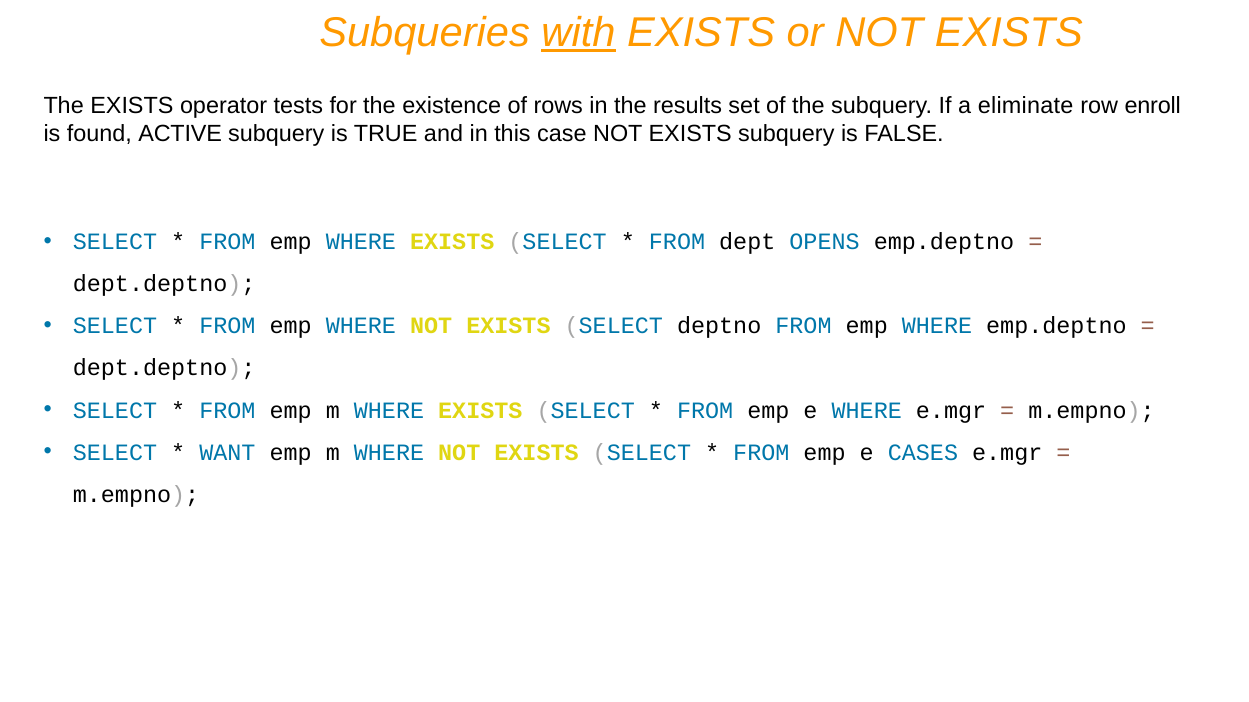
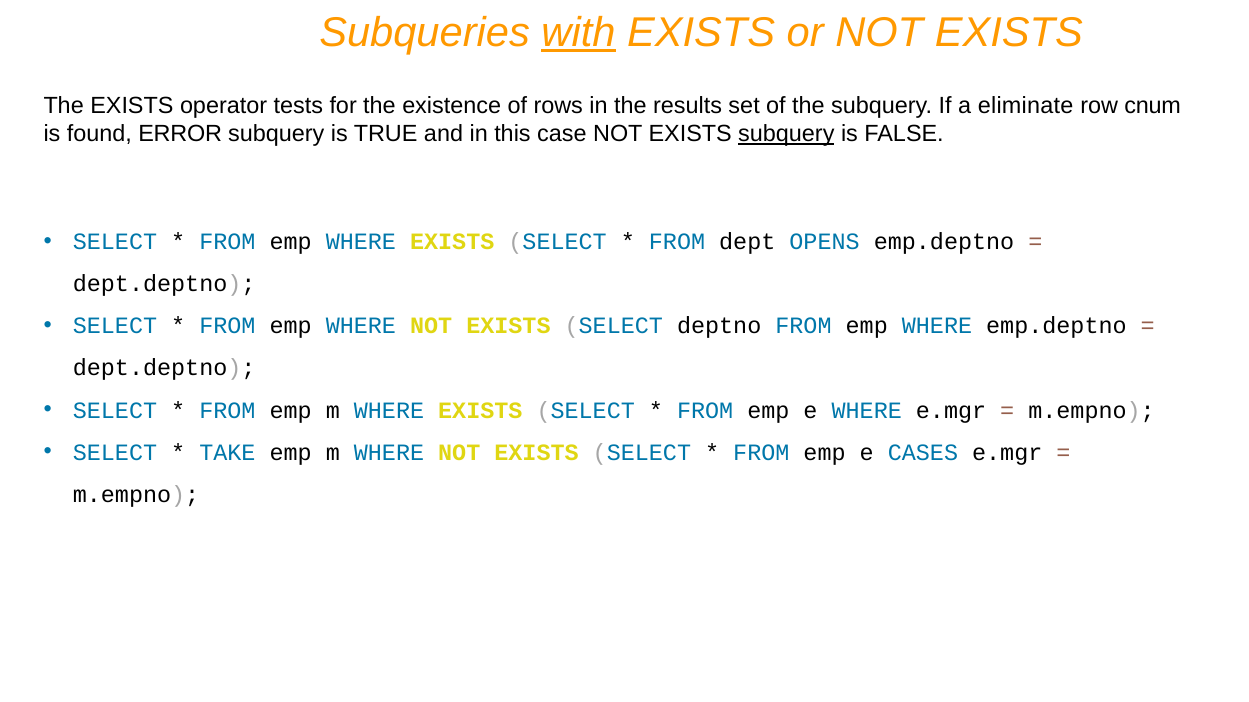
enroll: enroll -> cnum (1153, 106)
ACTIVE: ACTIVE -> ERROR (180, 134)
subquery underline: none -> present (786, 134)
WANT: WANT -> TAKE (227, 453)
